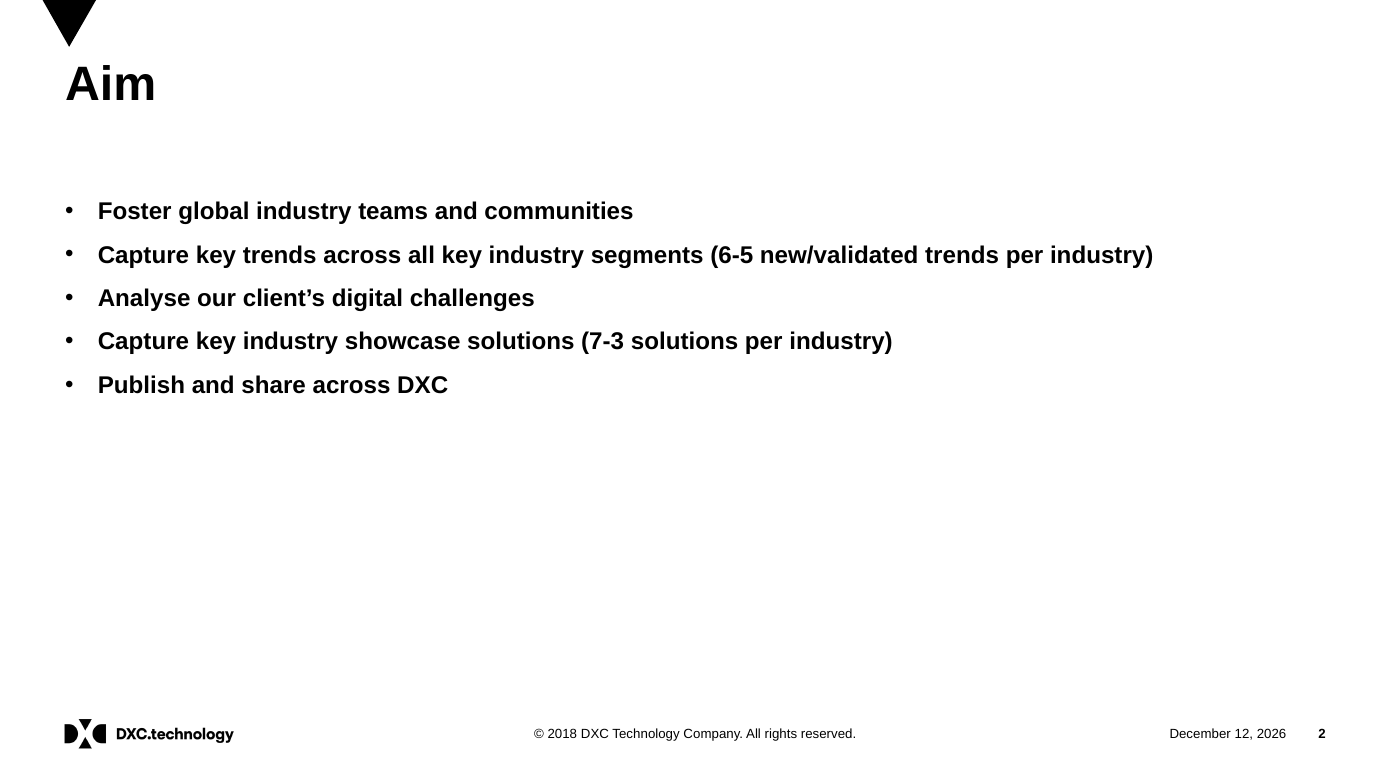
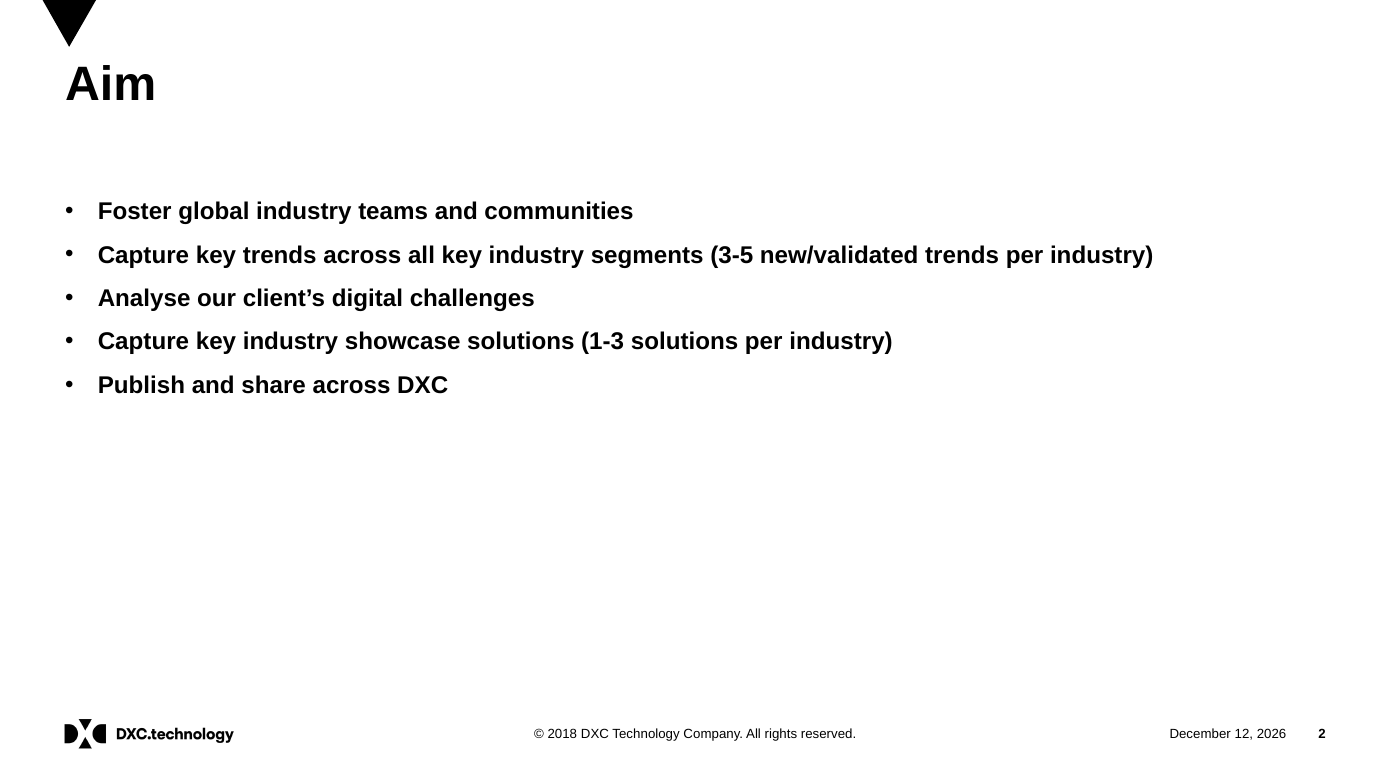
6-5: 6-5 -> 3-5 (732, 255)
7-3: 7-3 -> 1-3 (603, 342)
